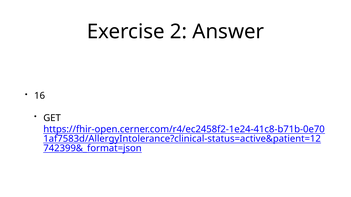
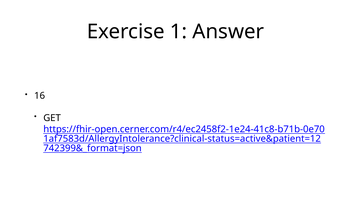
2: 2 -> 1 (179, 32)
